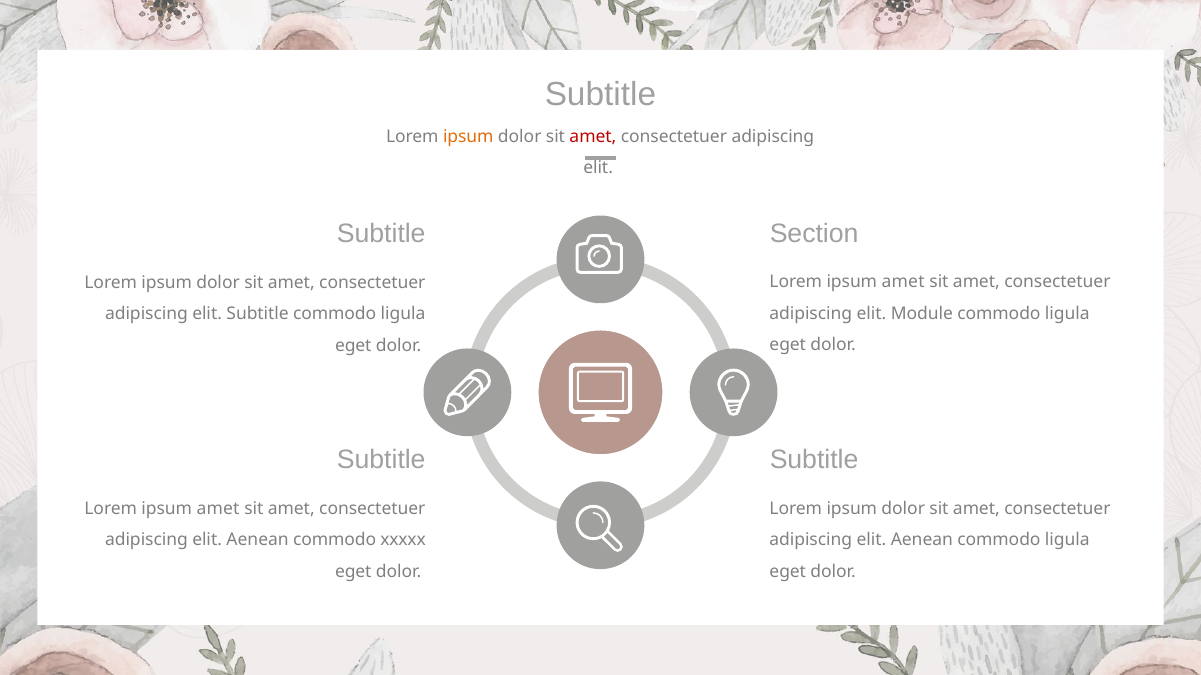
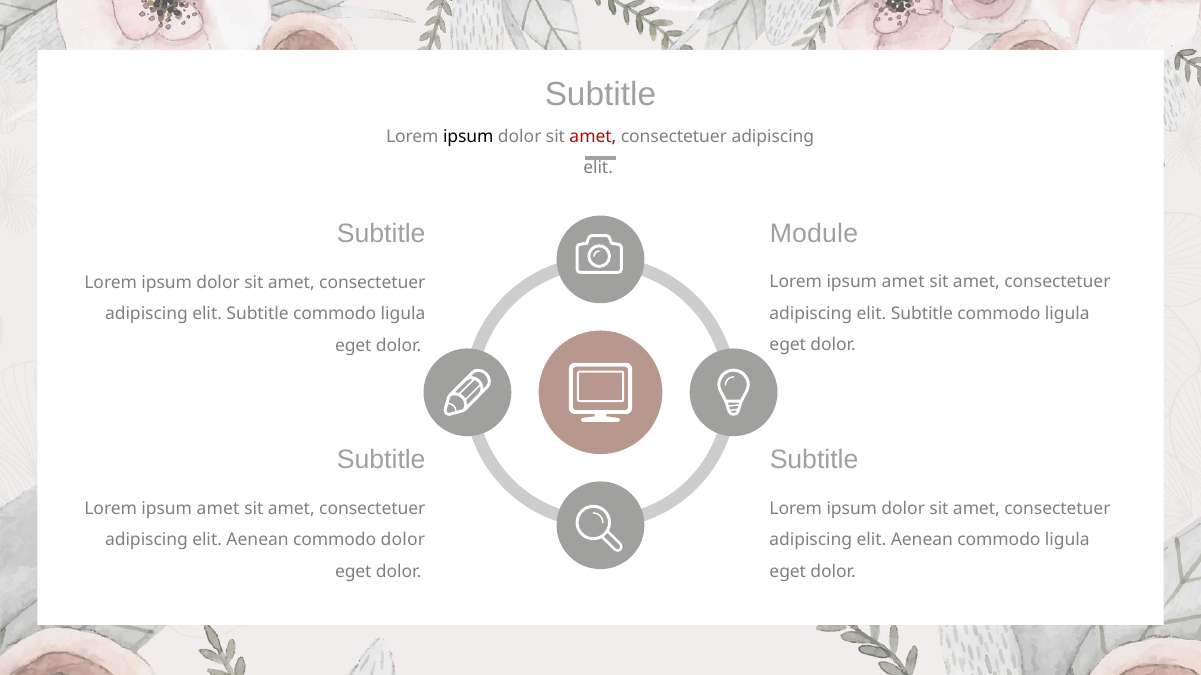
ipsum colour: orange -> black (468, 137)
Section: Section -> Module (814, 234)
Module: Module -> Subtitle (922, 314)
commodo xxxxx: xxxxx -> dolor (403, 541)
